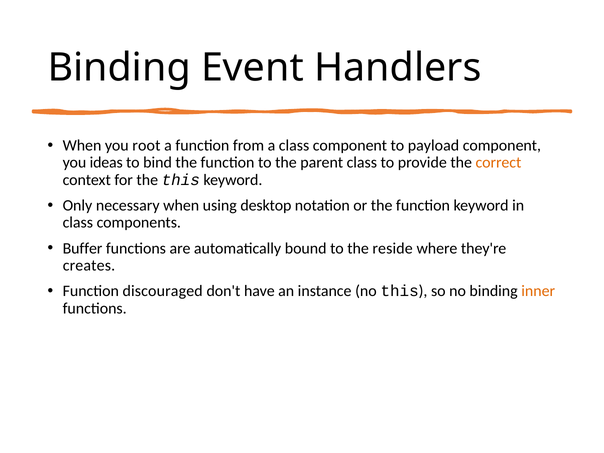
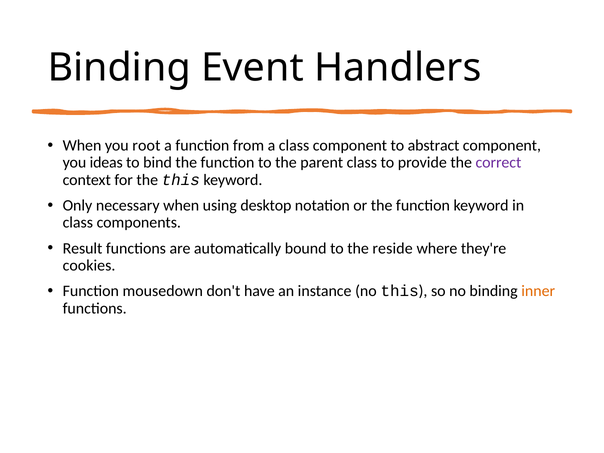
payload: payload -> abstract (434, 146)
correct colour: orange -> purple (498, 163)
Buffer: Buffer -> Result (83, 248)
creates: creates -> cookies (89, 265)
discouraged: discouraged -> mousedown (163, 291)
